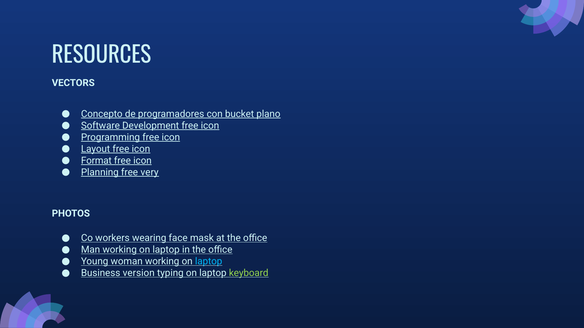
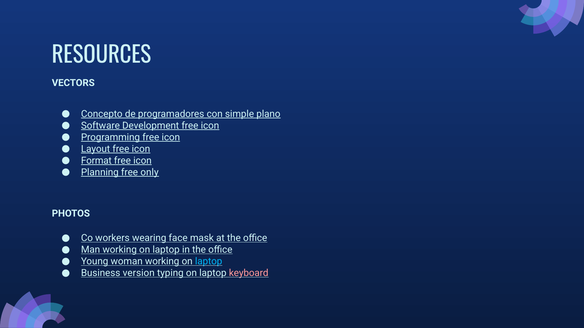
bucket: bucket -> simple (240, 114)
very: very -> only (150, 172)
keyboard colour: light green -> pink (249, 273)
